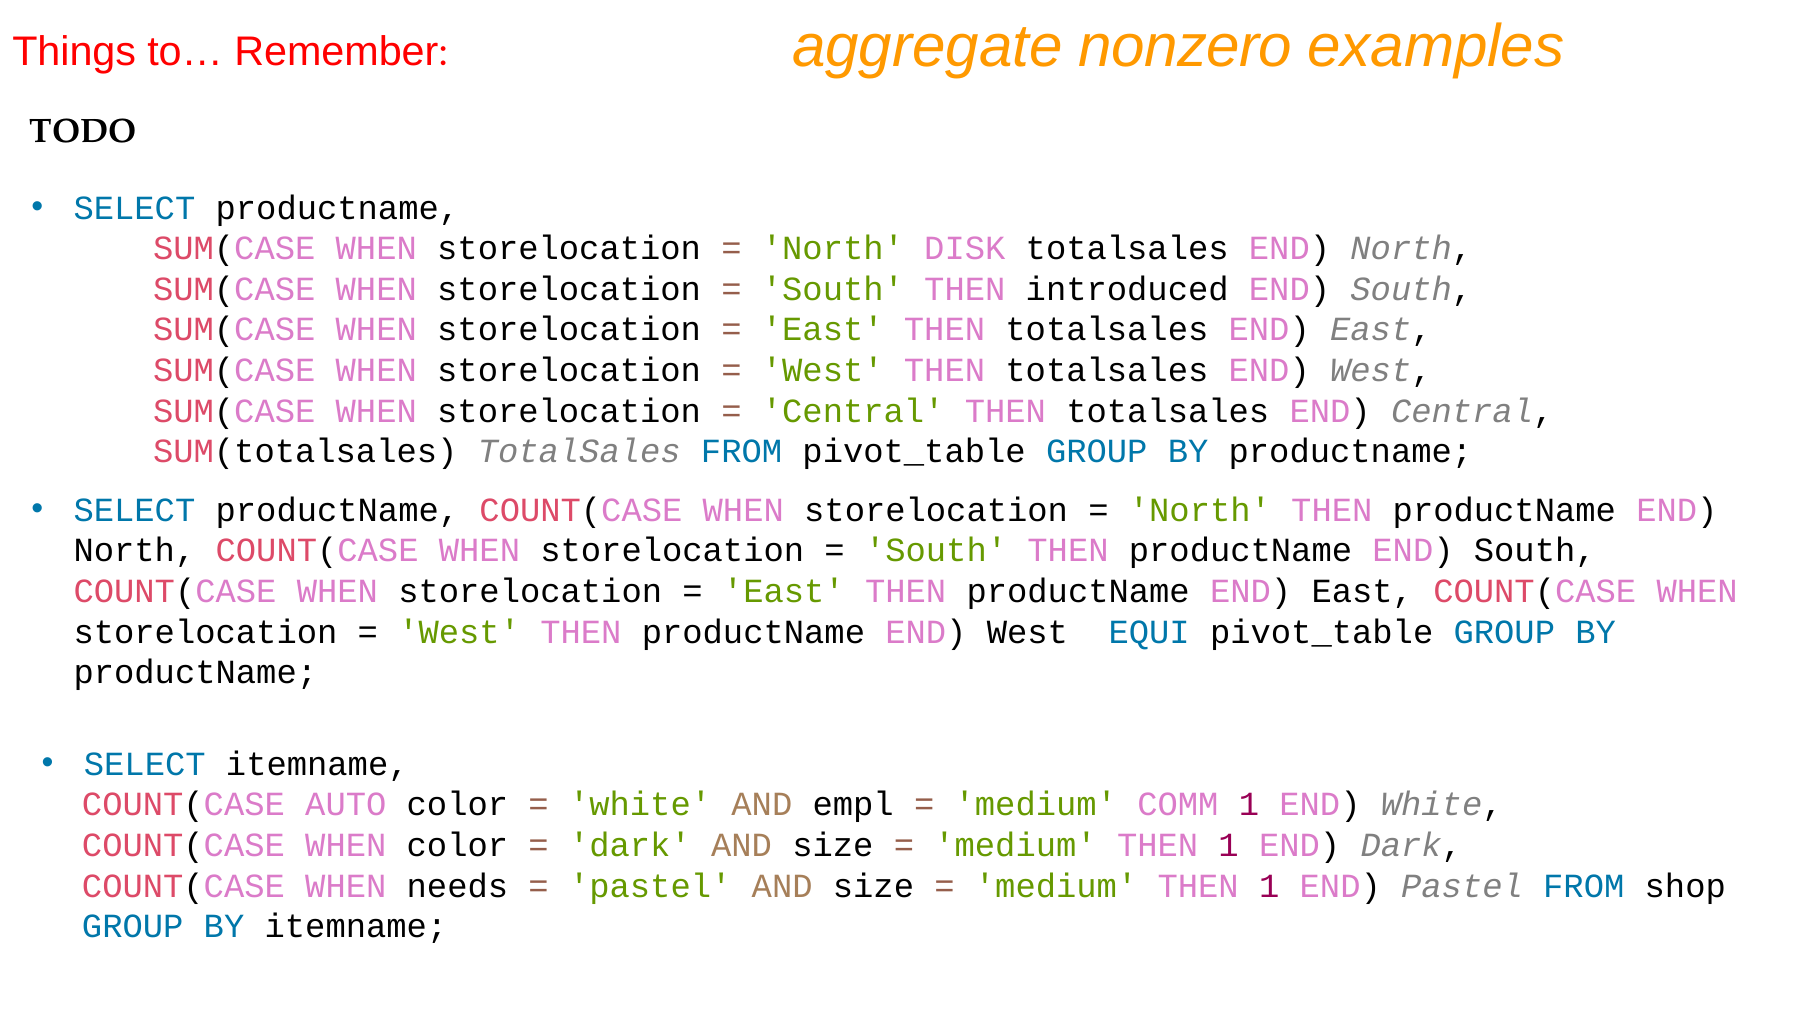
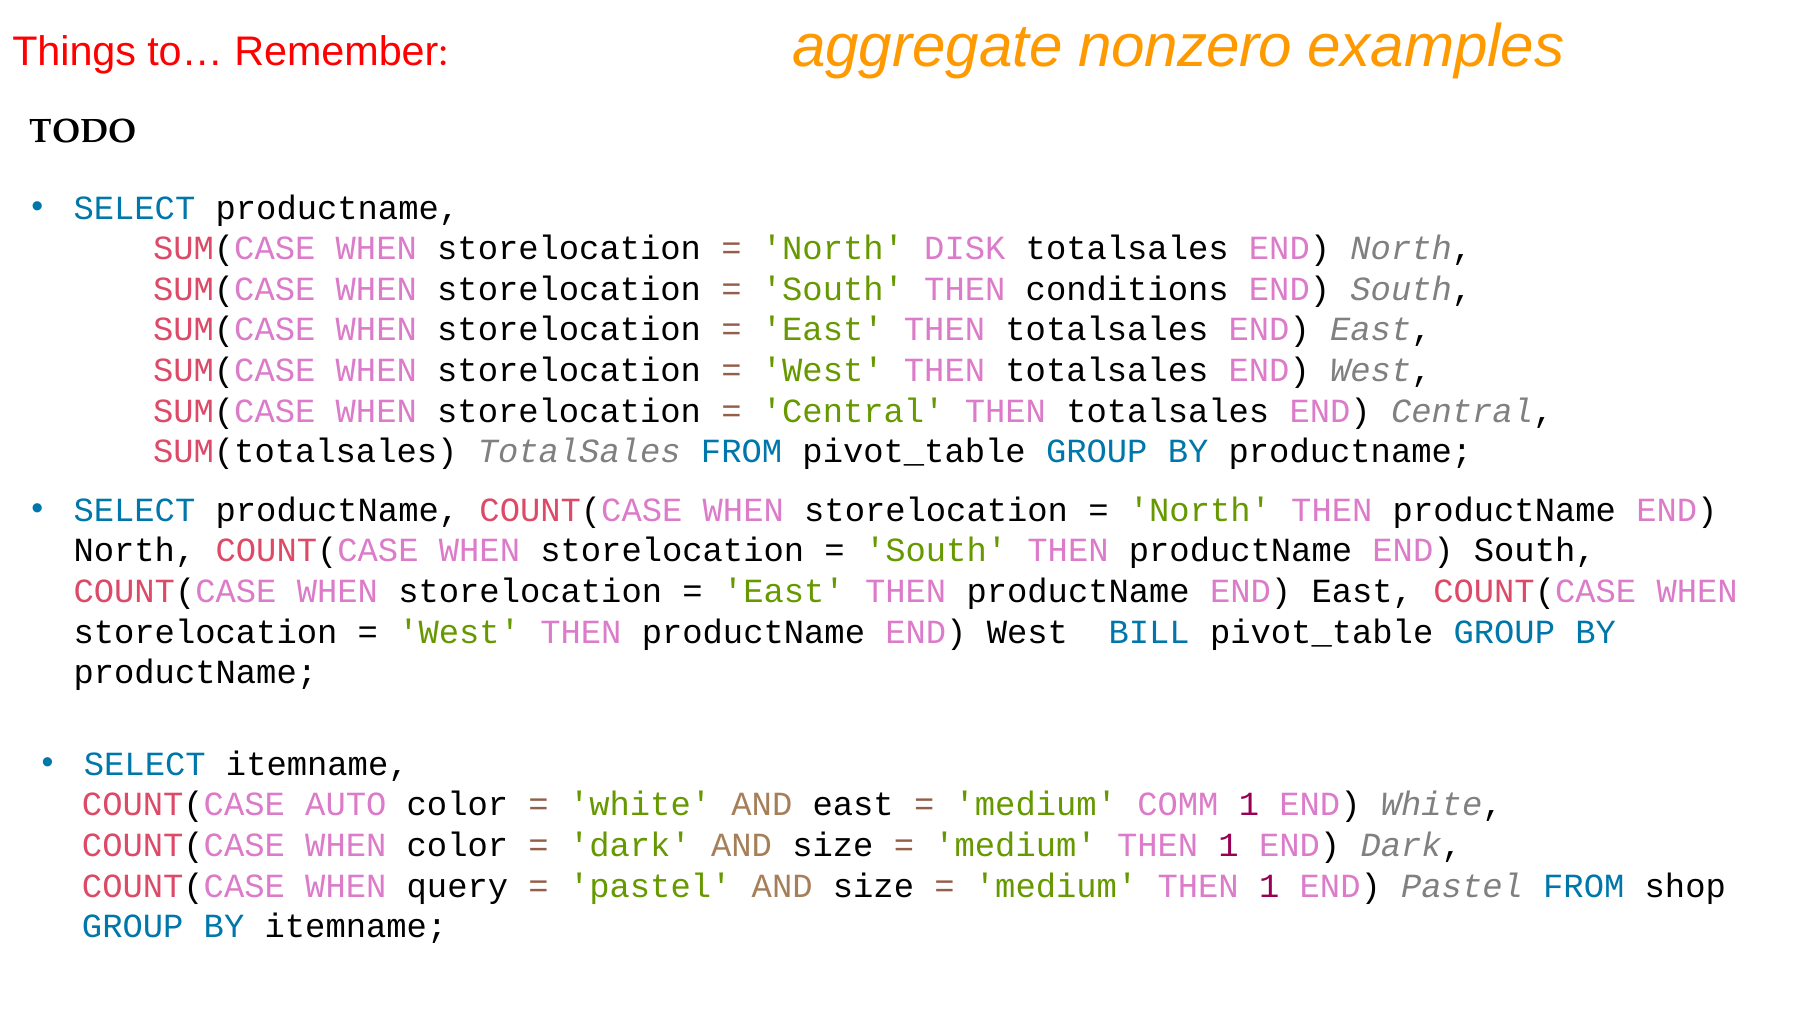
introduced: introduced -> conditions (1127, 289)
EQUI: EQUI -> BILL (1149, 632)
AND empl: empl -> east (853, 805)
needs: needs -> query (457, 886)
